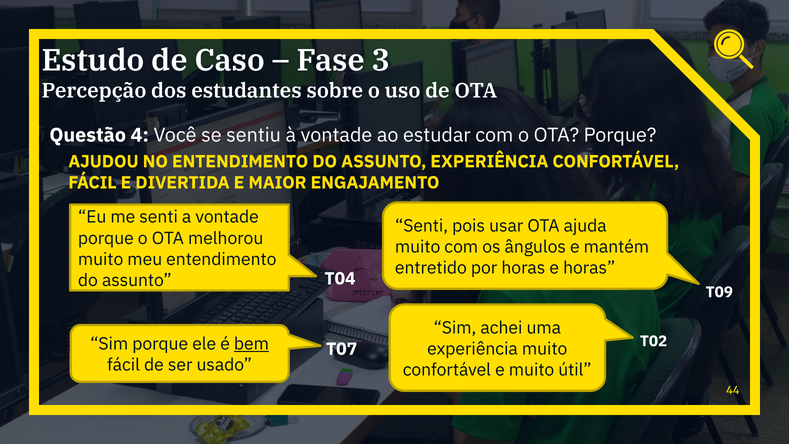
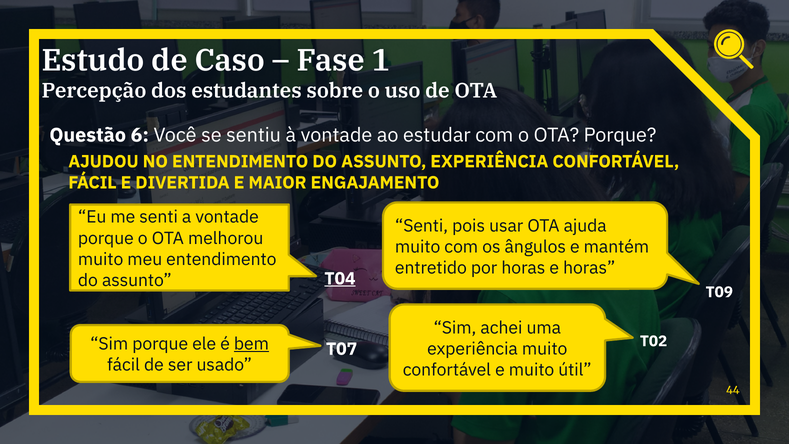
3: 3 -> 1 (381, 61)
4: 4 -> 6 (140, 135)
T04 underline: none -> present (340, 279)
